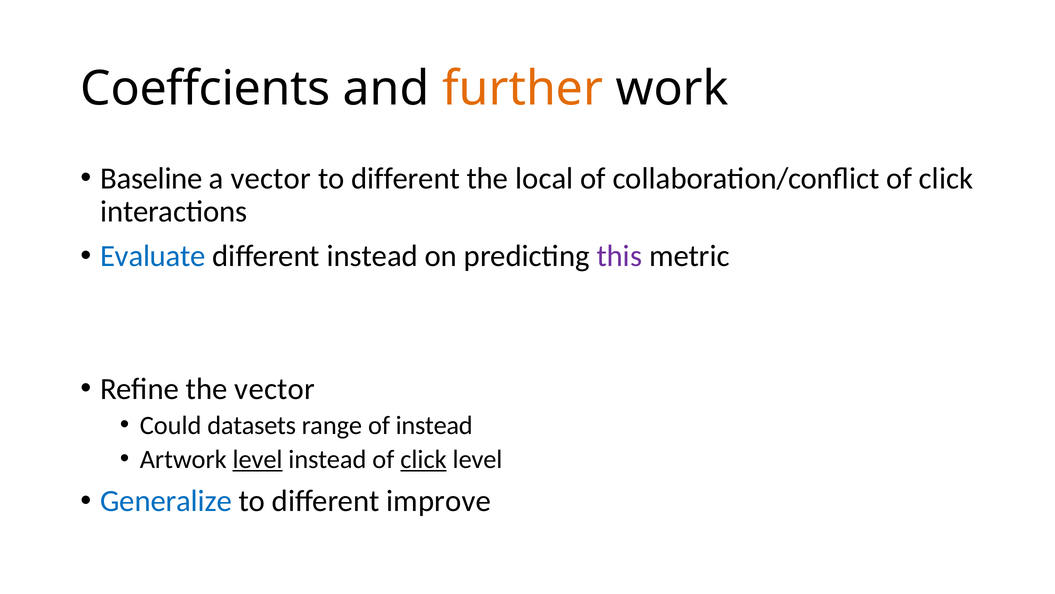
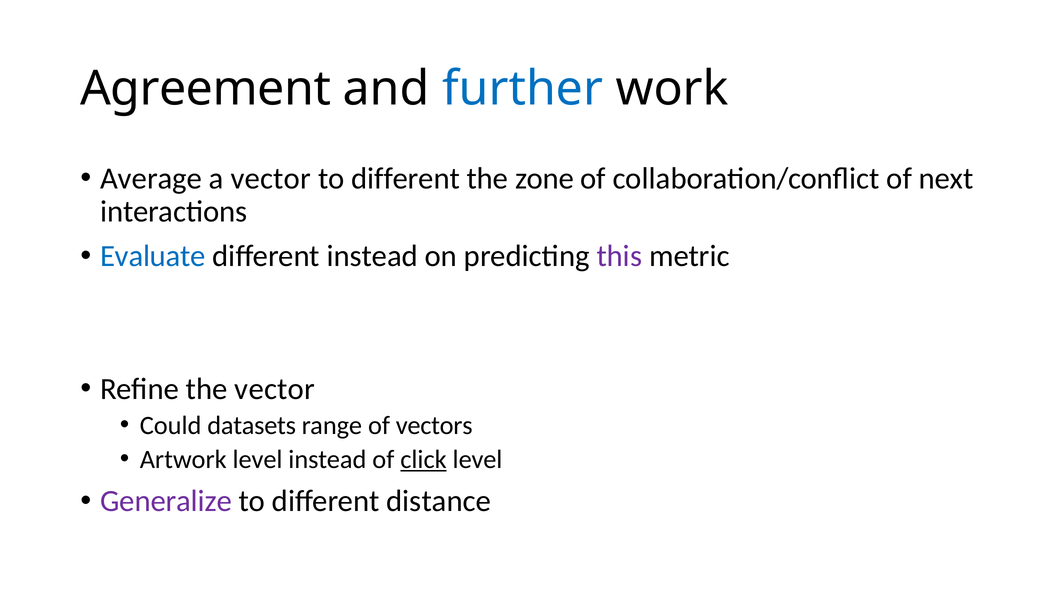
Coeffcients: Coeffcients -> Agreement (206, 89)
further colour: orange -> blue (523, 89)
Baseline: Baseline -> Average (151, 178)
local: local -> zone (544, 178)
collaboration/conflict of click: click -> next (946, 178)
of instead: instead -> vectors (434, 425)
level underline: present -> none (258, 459)
Generalize colour: blue -> purple (166, 501)
improve: improve -> distance (439, 501)
